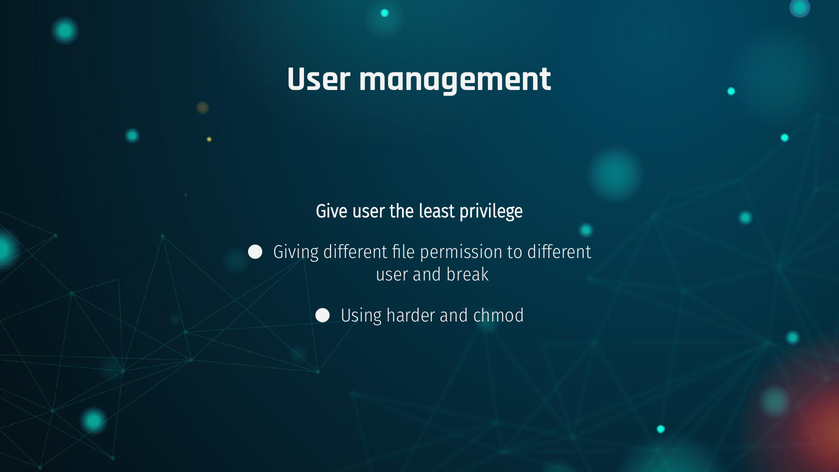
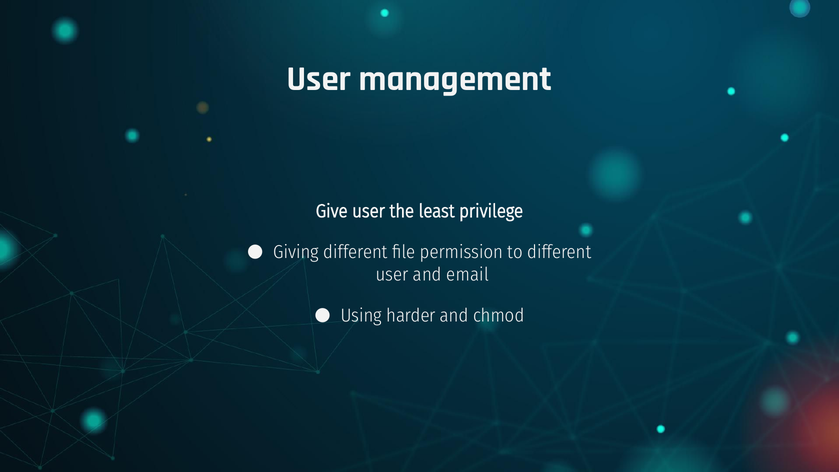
break: break -> email (468, 274)
